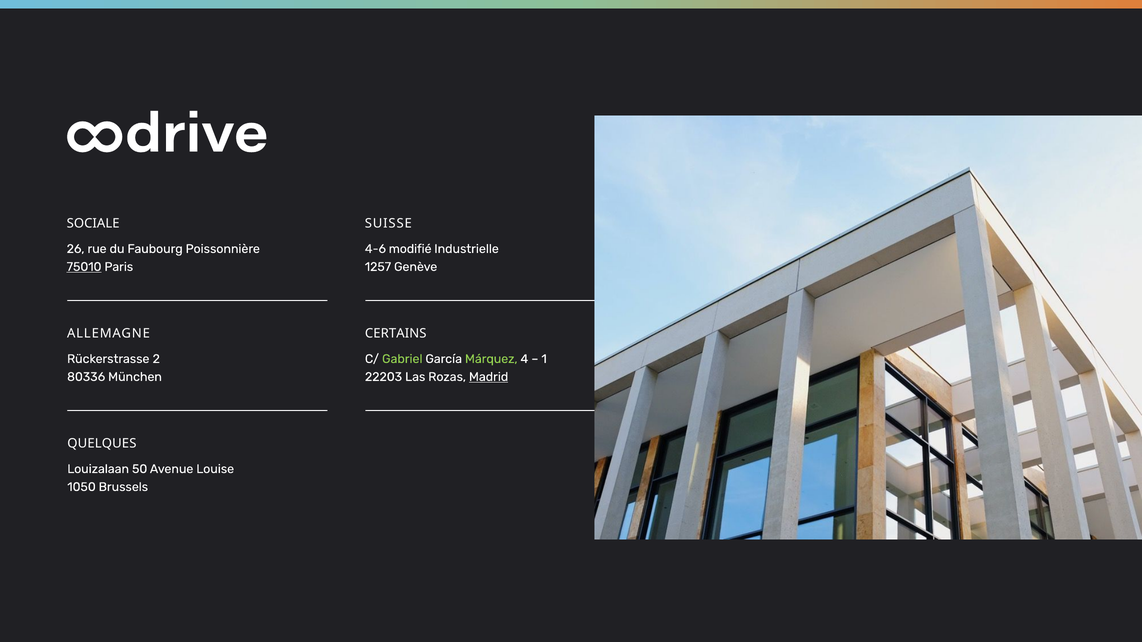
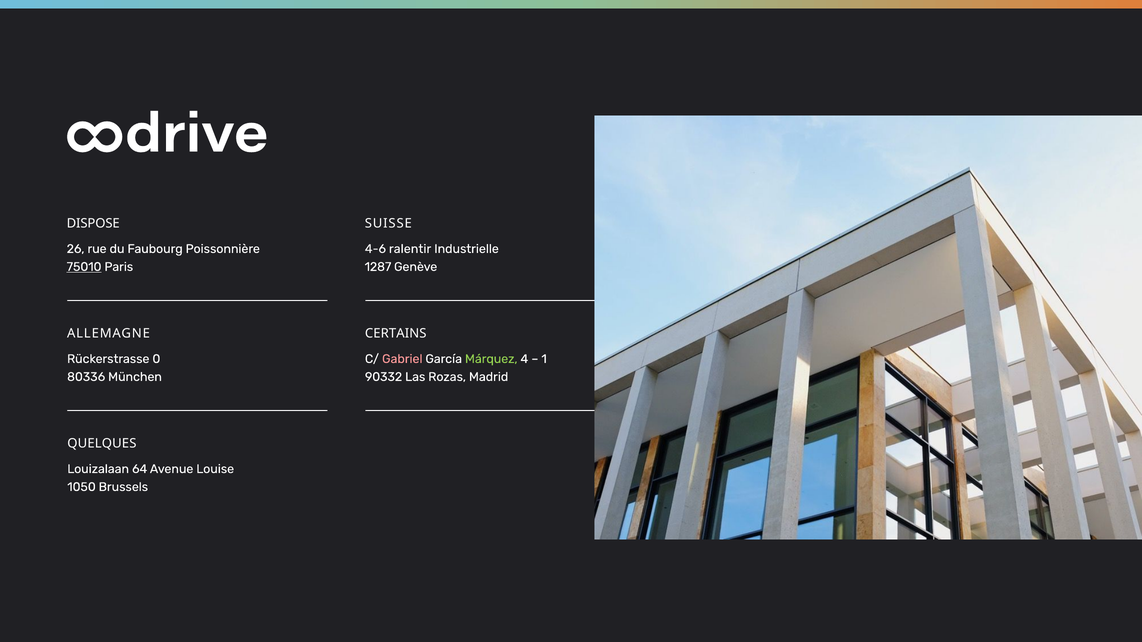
SOCIALE: SOCIALE -> DISPOSE (93, 224)
modifié: modifié -> ralentir (410, 249)
1257: 1257 -> 1287 (378, 267)
2: 2 -> 0 (156, 359)
Gabriel colour: light green -> pink (402, 359)
22203: 22203 -> 90332 (384, 377)
Madrid underline: present -> none (489, 377)
50: 50 -> 64 (140, 469)
